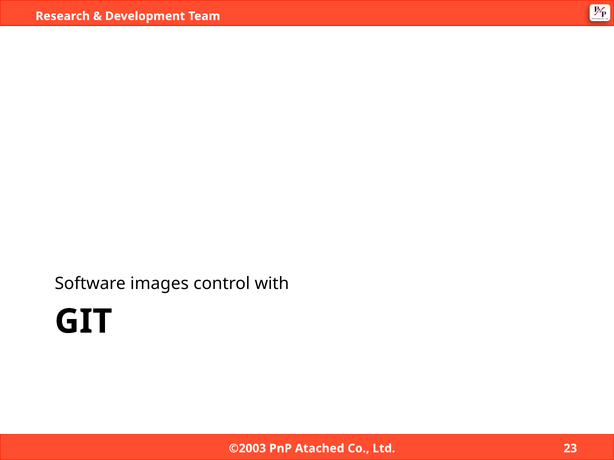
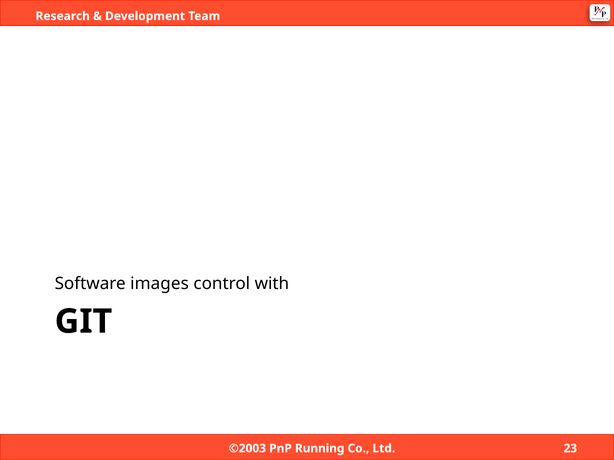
Atached: Atached -> Running (320, 449)
